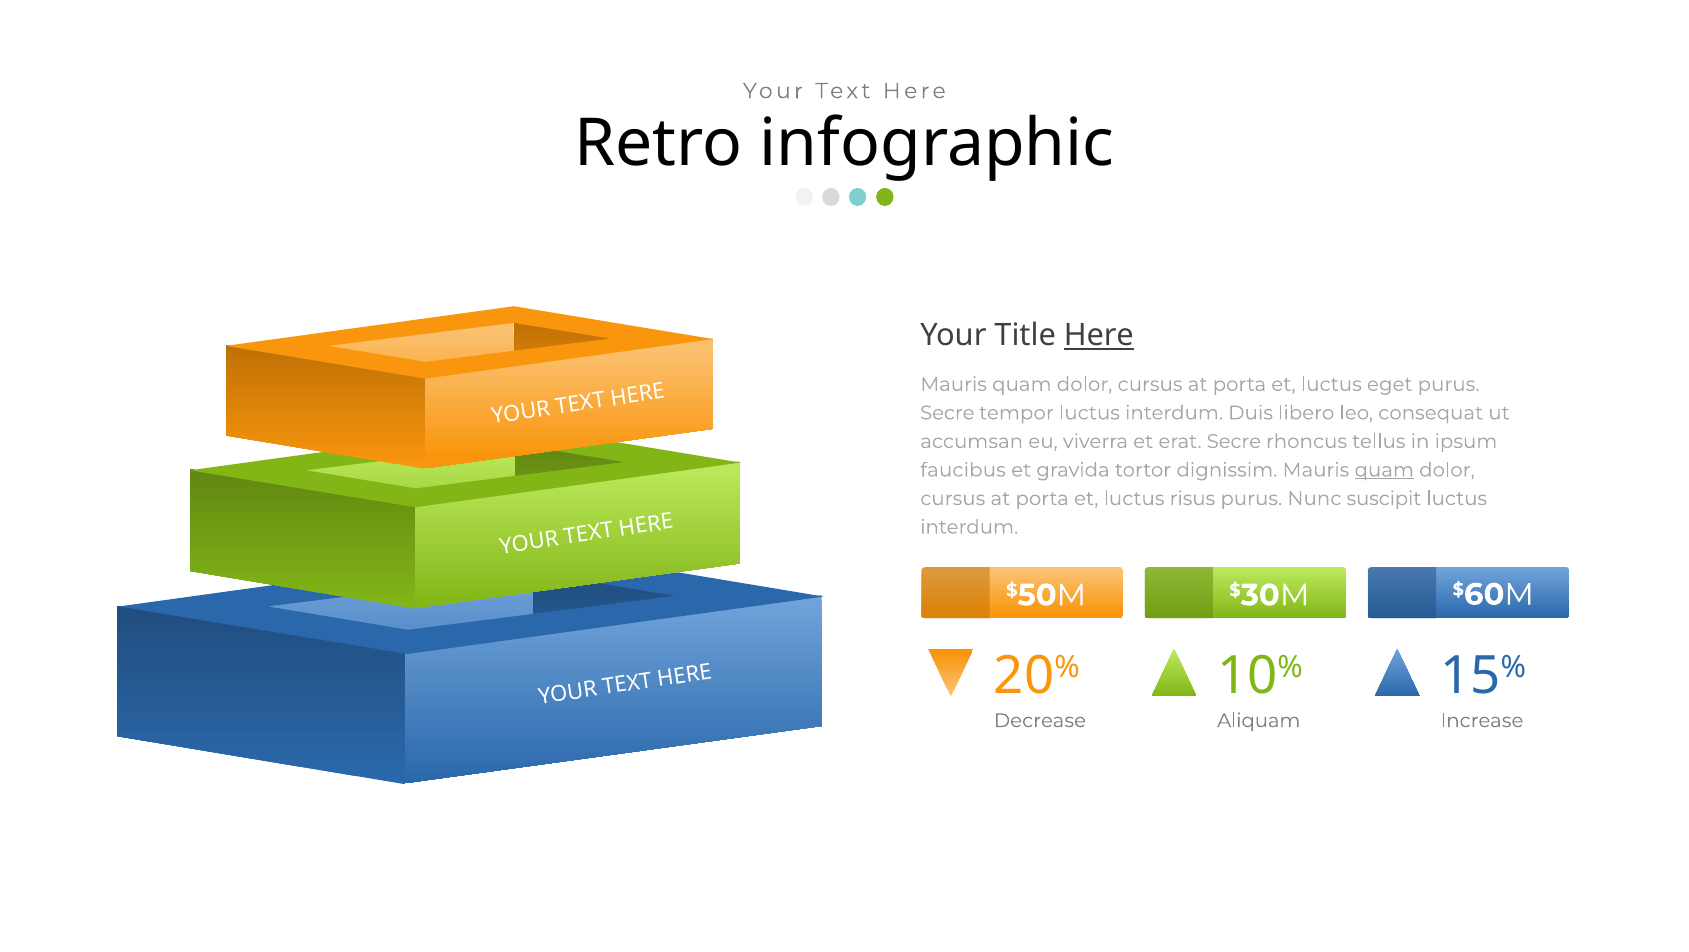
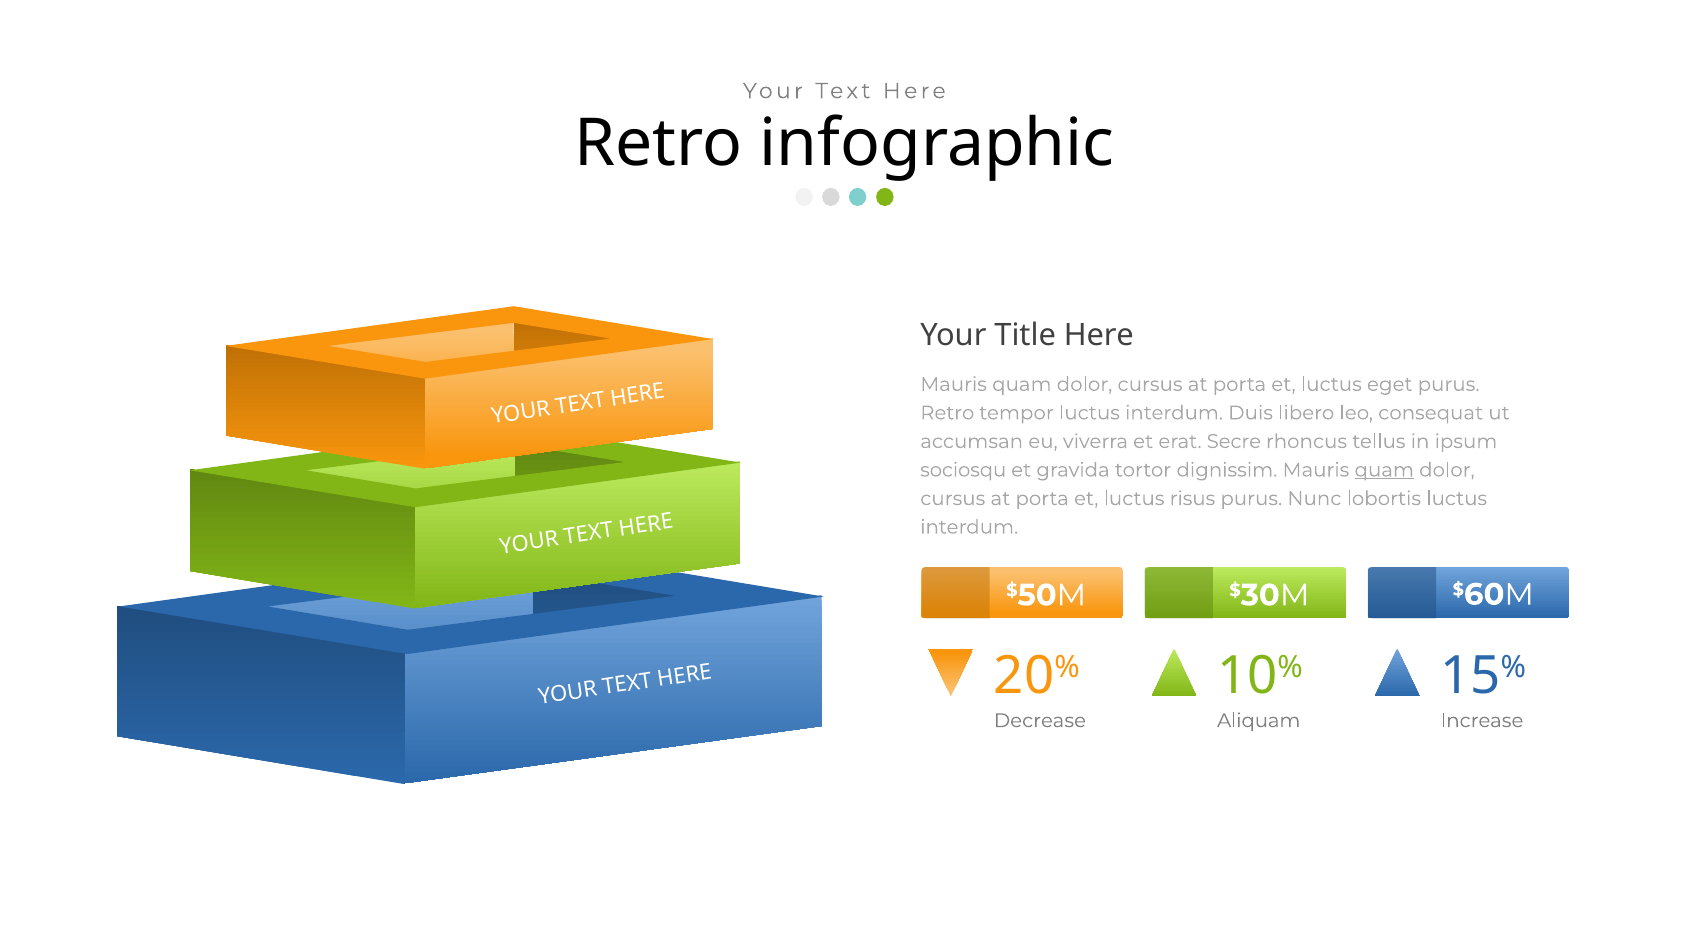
Here underline: present -> none (1099, 335)
Secre: Secre -> Retro (947, 413)
faucibus: faucibus -> sociosqu (963, 470)
suscipit: suscipit -> lobortis (1384, 498)
